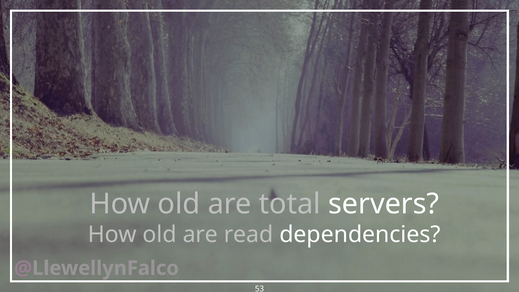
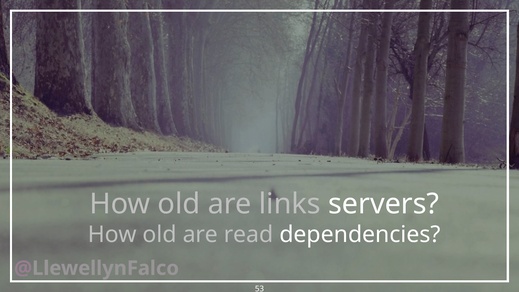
total: total -> links (290, 204)
